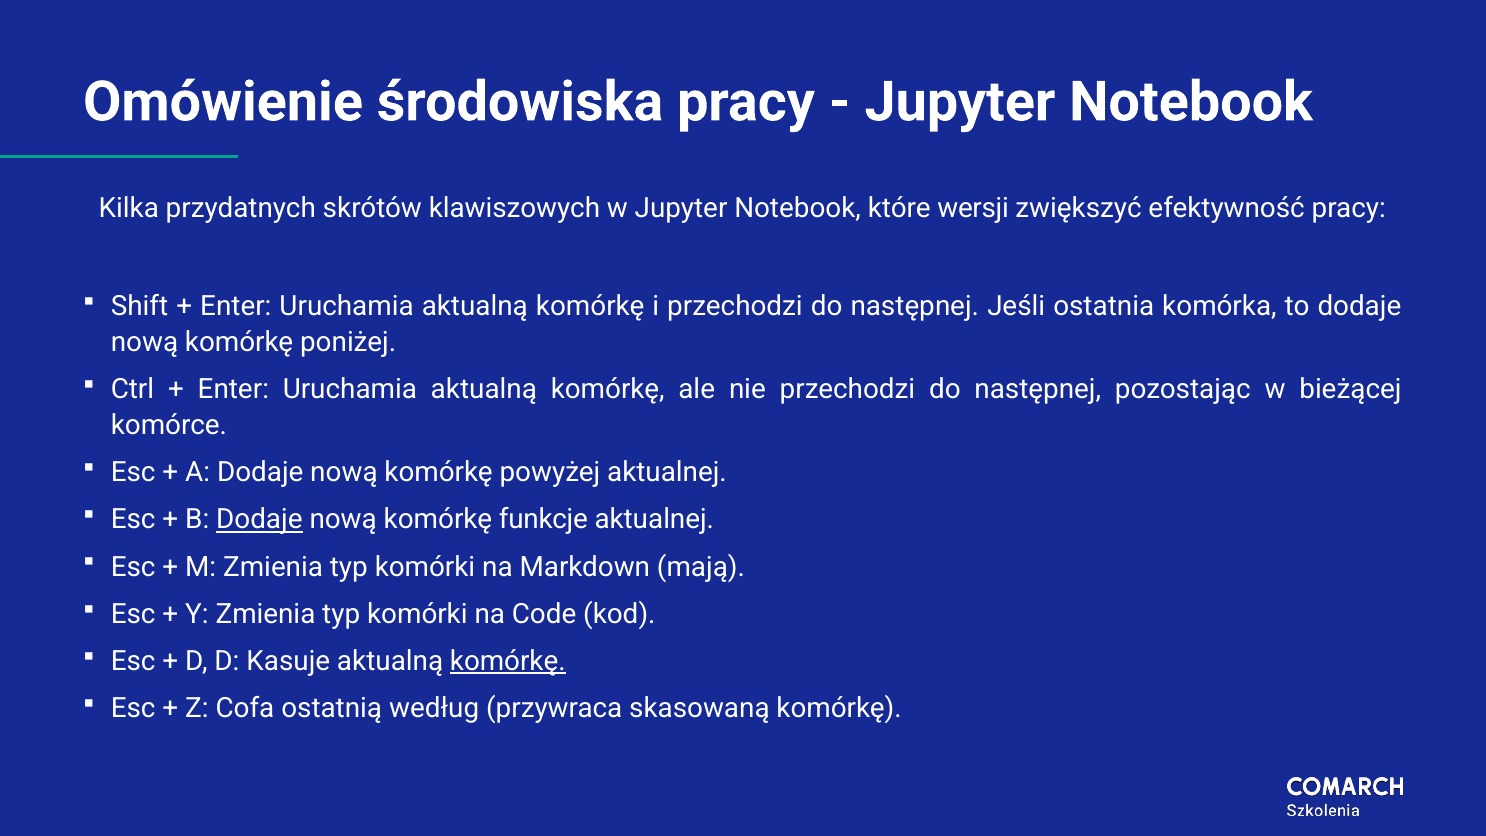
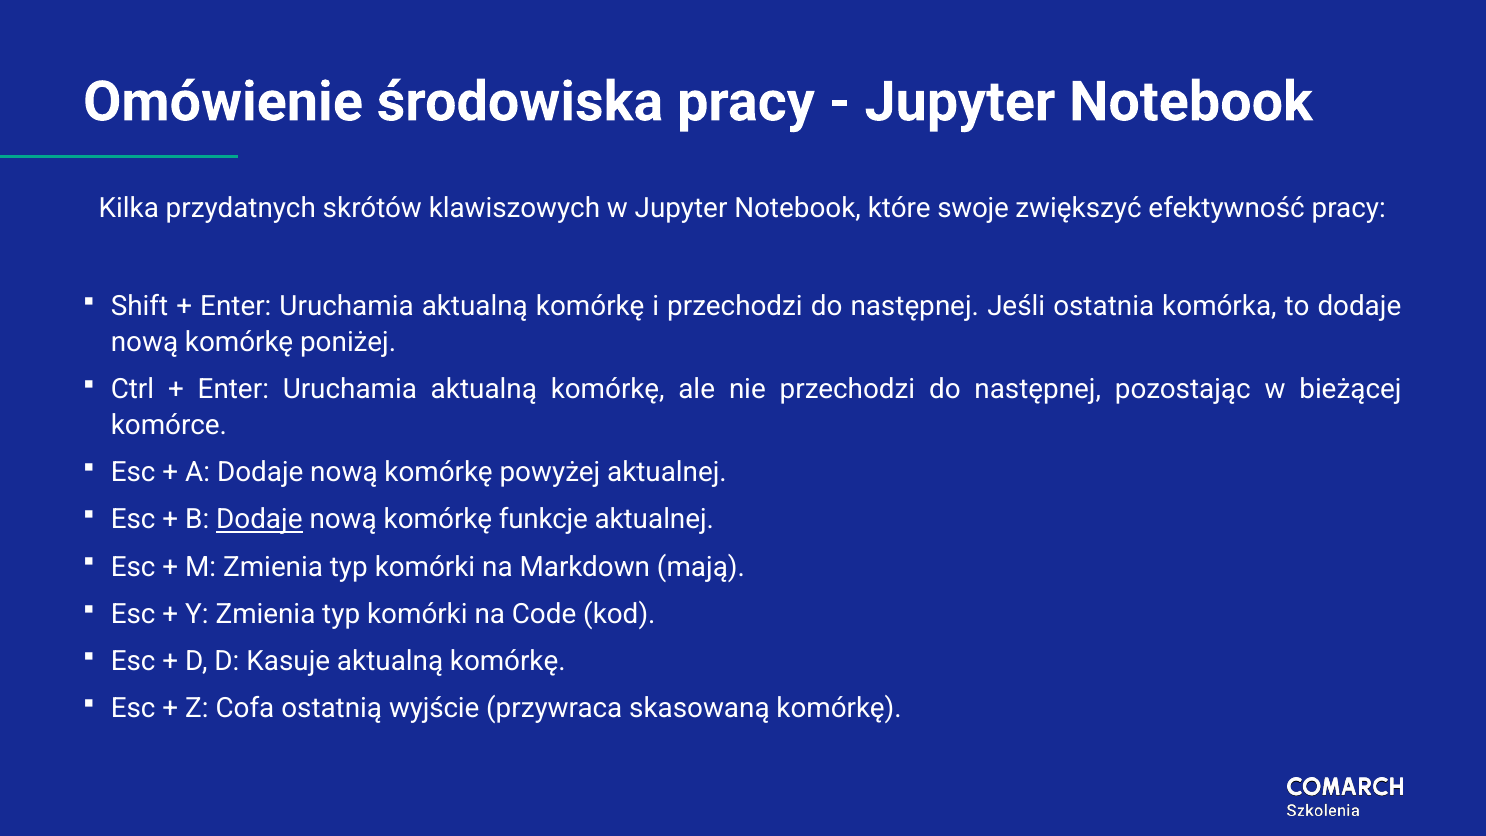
wersji: wersji -> swoje (973, 208)
komórkę underline: present -> none (508, 661)
według: według -> wyjście (434, 708)
